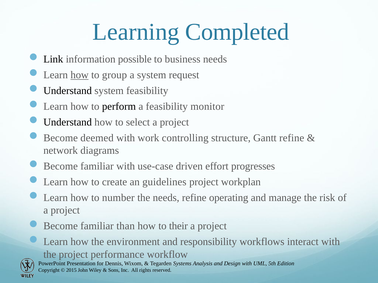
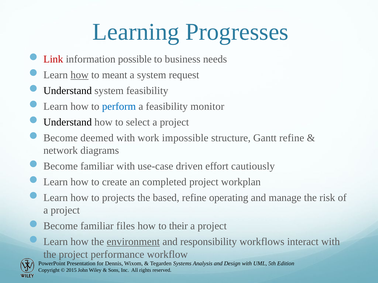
Completed: Completed -> Progresses (237, 32)
Link colour: black -> red (53, 59)
group: group -> meant (115, 75)
perform colour: black -> blue (119, 107)
controlling: controlling -> impossible (185, 138)
progresses: progresses -> cautiously (253, 166)
guidelines: guidelines -> completed (164, 182)
number: number -> projects (118, 198)
the needs: needs -> based (166, 198)
than: than -> files (126, 226)
environment underline: none -> present (133, 242)
